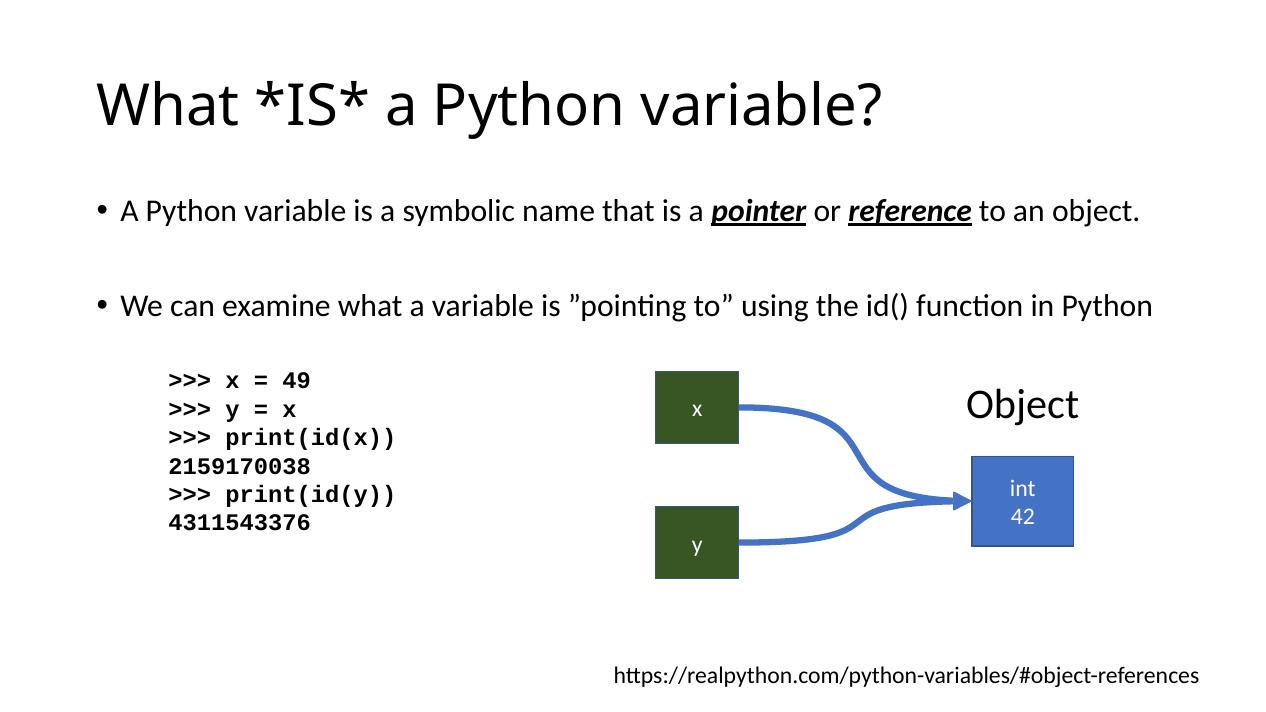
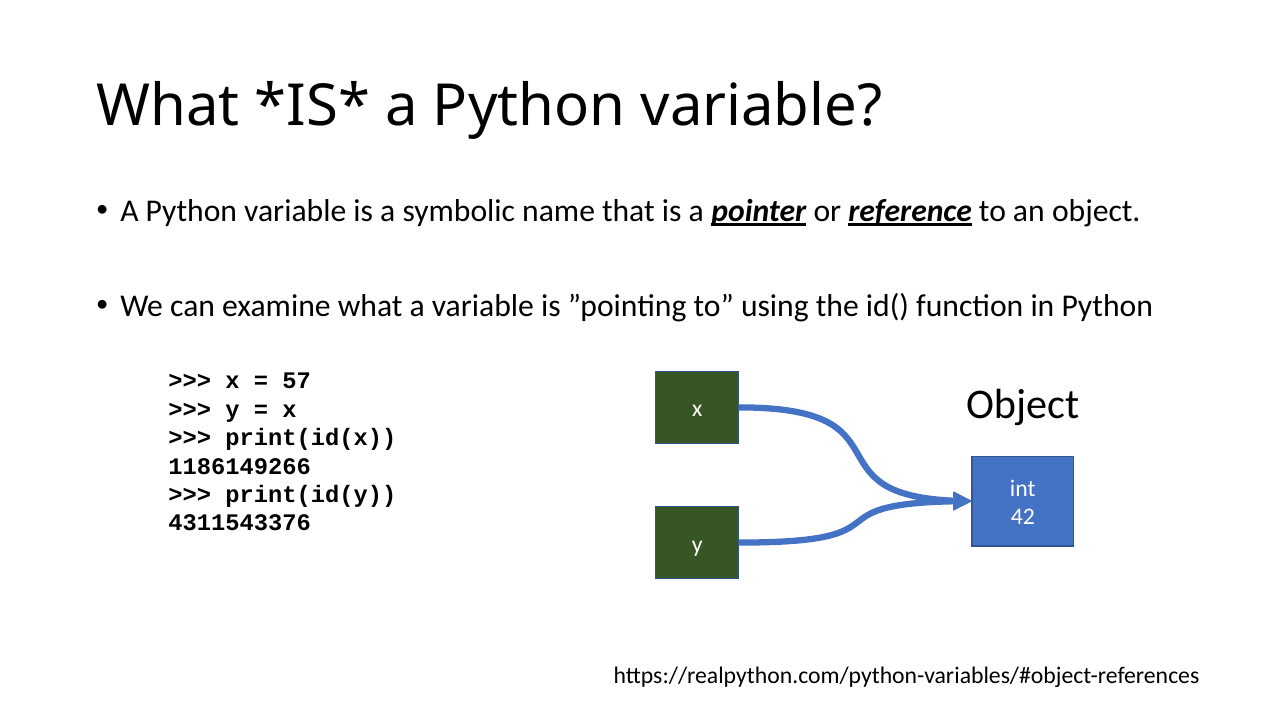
49: 49 -> 57 (297, 381)
2159170038: 2159170038 -> 1186149266 (240, 466)
